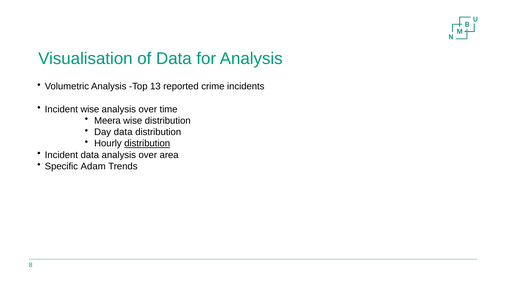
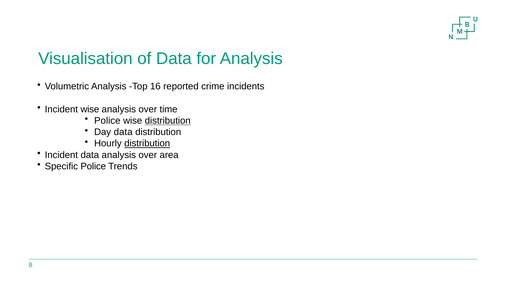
13: 13 -> 16 (155, 86)
Meera: Meera -> Police (107, 121)
distribution underline: none -> present (168, 121)
Specific Adam: Adam -> Police (93, 166)
